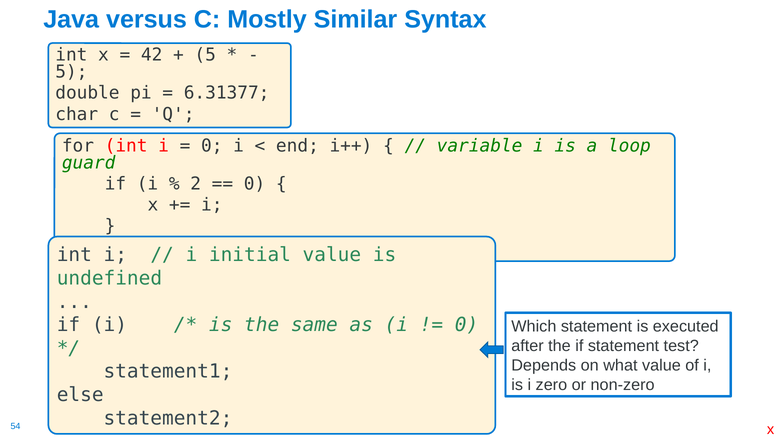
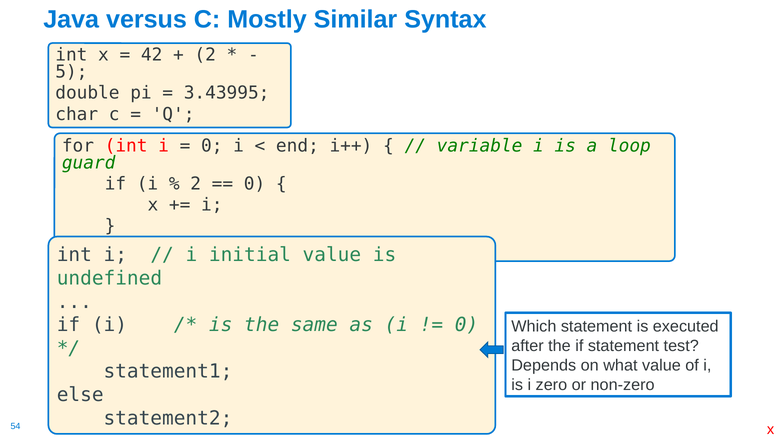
5: 5 -> 2 (205, 55)
6.31377: 6.31377 -> 3.43995 (227, 93)
